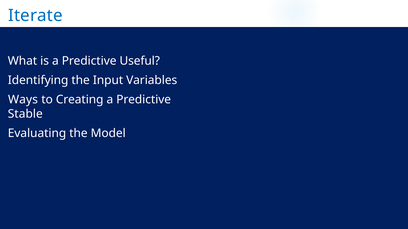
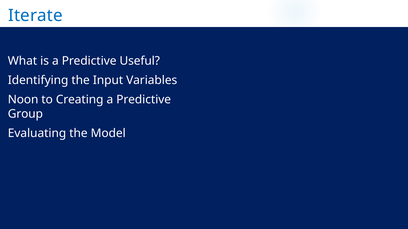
Ways: Ways -> Noon (23, 100)
Stable: Stable -> Group (25, 114)
